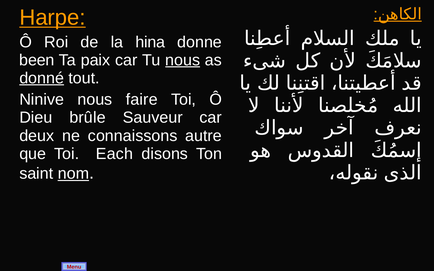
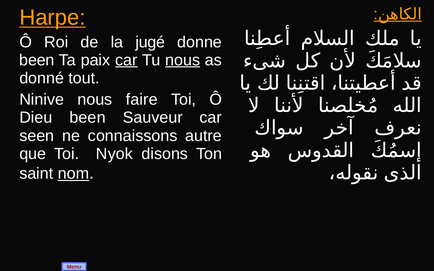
hina: hina -> jugé (150, 42)
car underline: none -> present (126, 60)
donné underline: present -> none (42, 78)
Dieu brûle: brûle -> been (88, 118)
deux: deux -> seen (37, 136)
Each: Each -> Nyok (114, 154)
